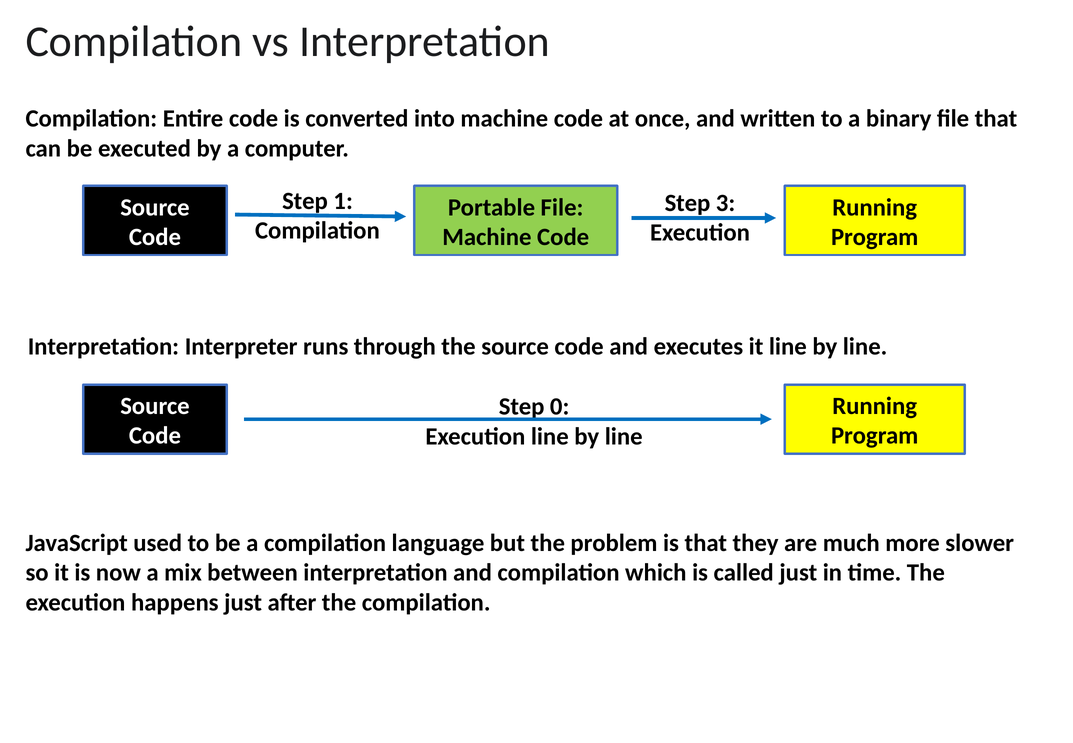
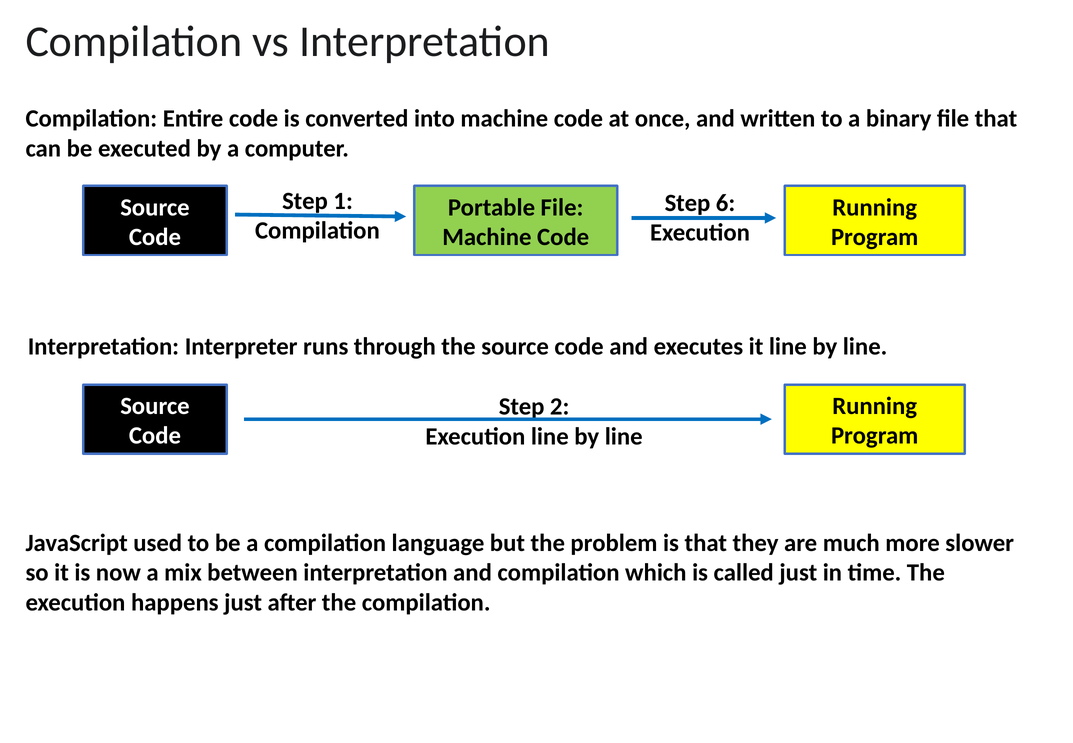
3: 3 -> 6 (726, 203)
0: 0 -> 2 (560, 407)
